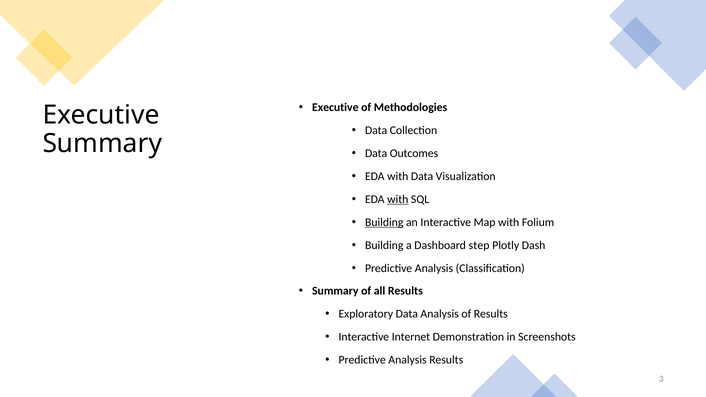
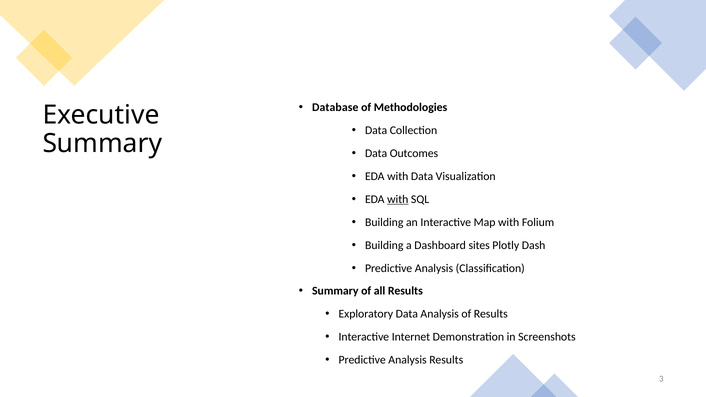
Executive: Executive -> Database (335, 107)
Building underline: present -> none (384, 222)
step: step -> sites (479, 245)
